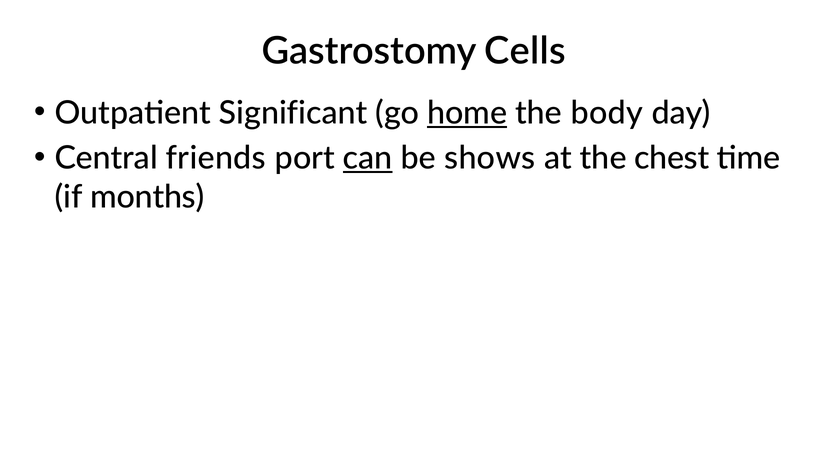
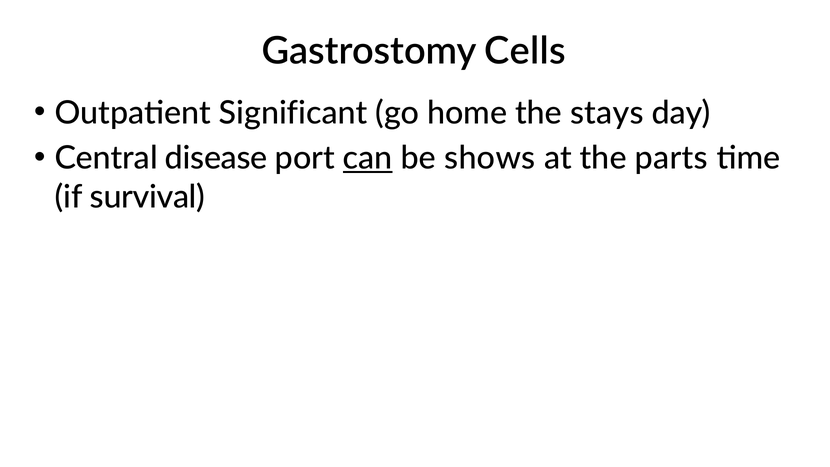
home underline: present -> none (467, 113)
body: body -> stays (607, 113)
friends: friends -> disease (216, 158)
chest: chest -> parts (671, 158)
months: months -> survival (147, 197)
